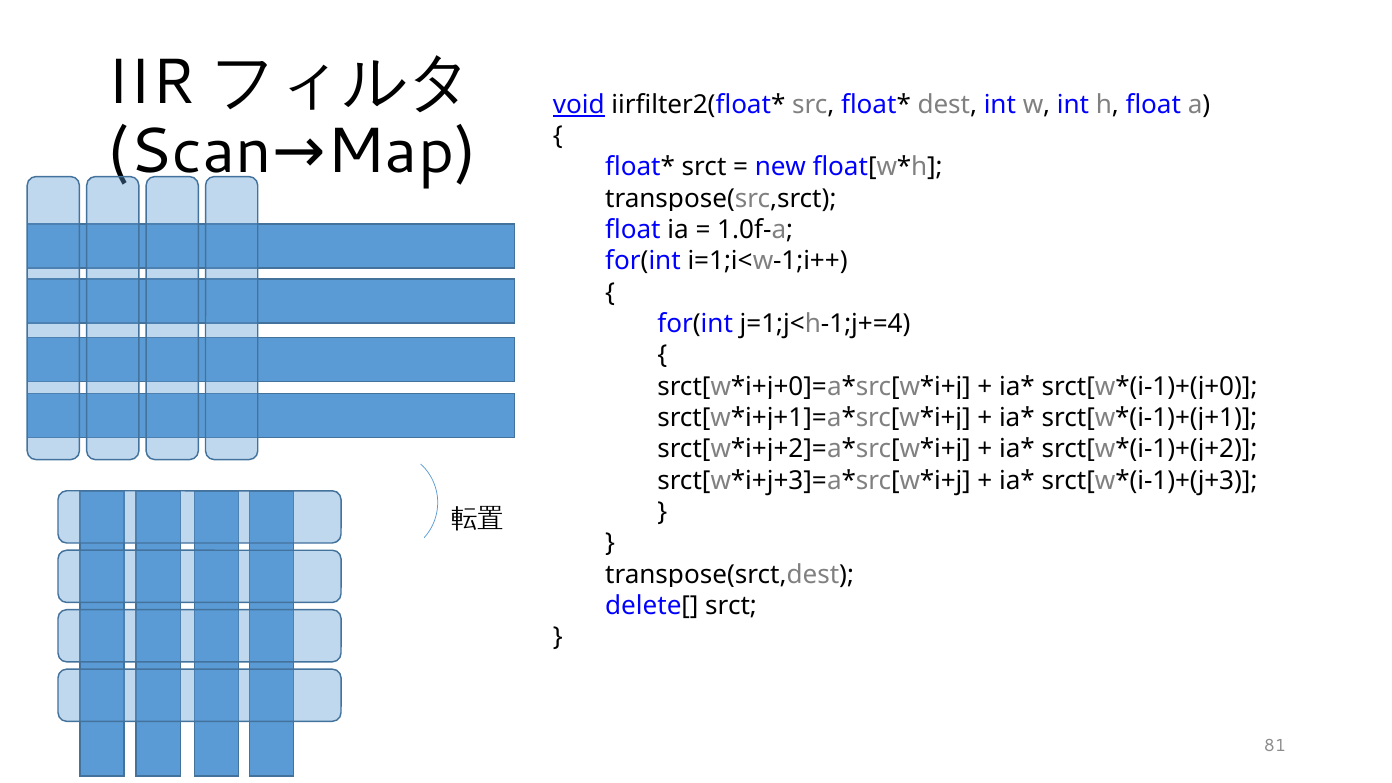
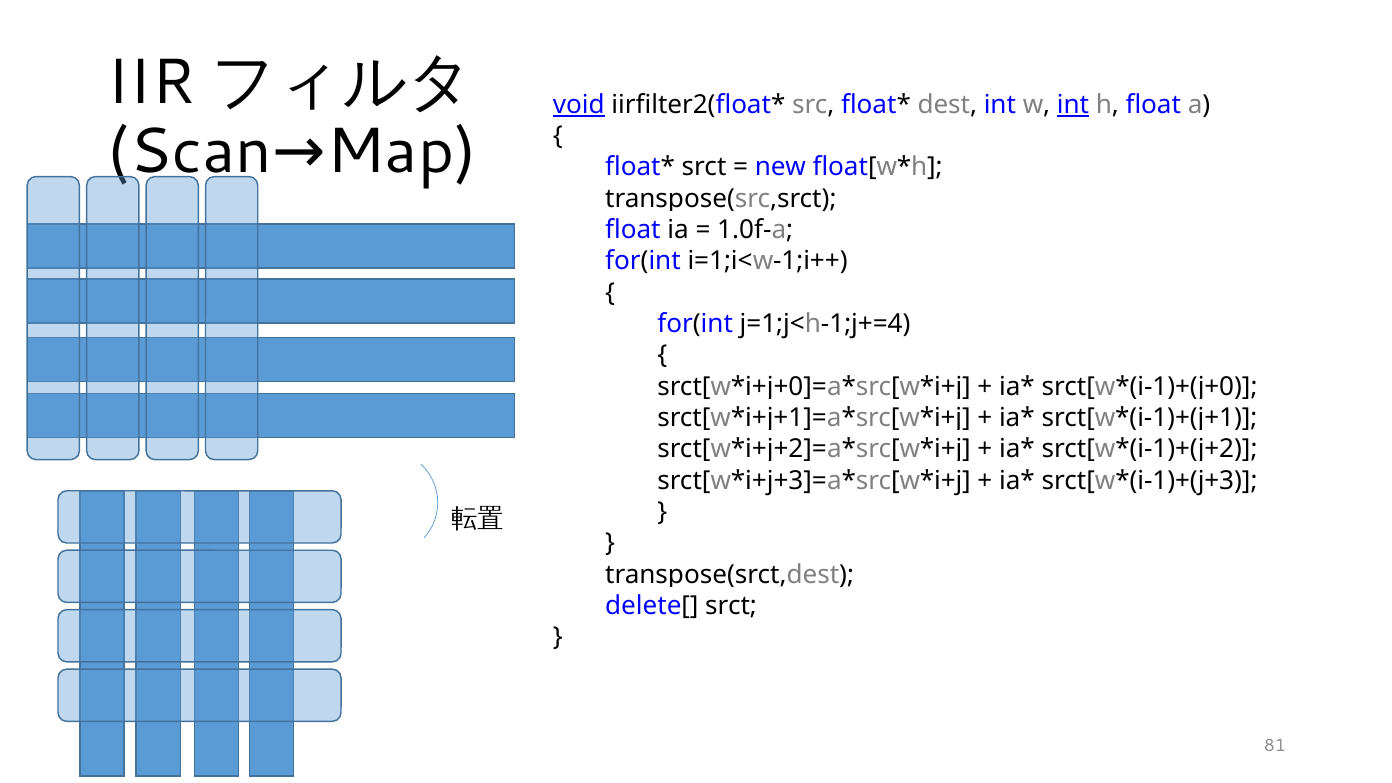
int underline: none -> present (1073, 105)
